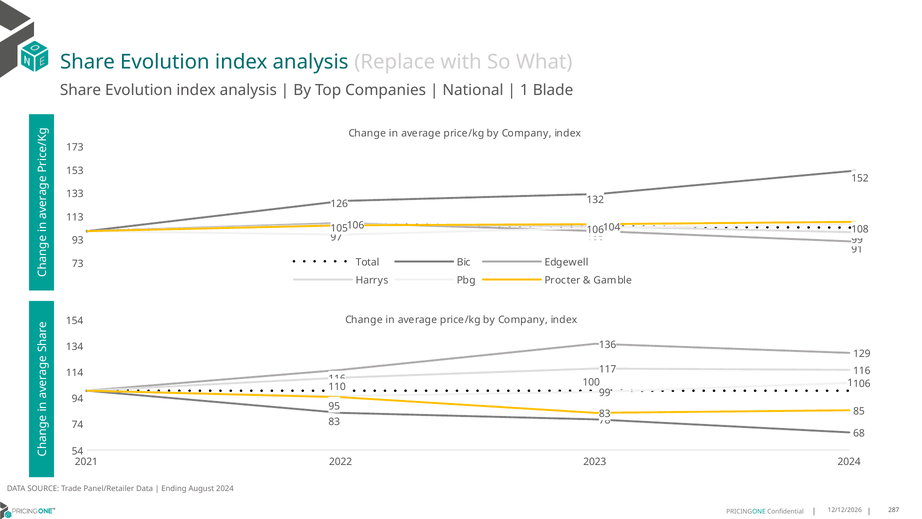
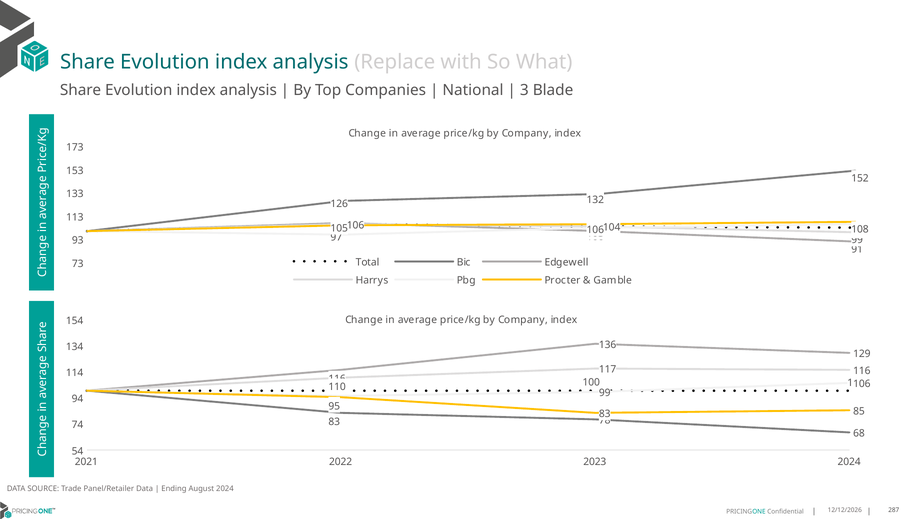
1: 1 -> 3 (524, 90)
